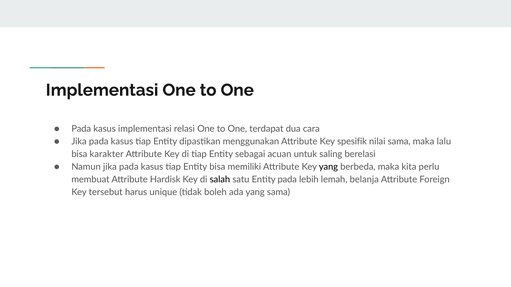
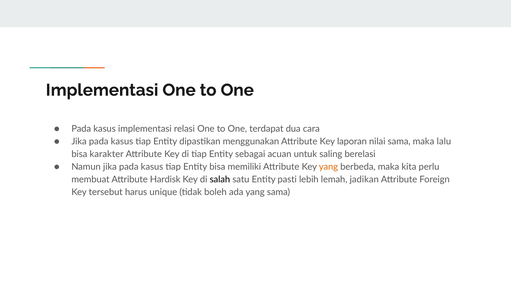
spesifik: spesifik -> laporan (352, 142)
yang colour: black -> orange (328, 167)
Entity pada: pada -> pasti (287, 180)
belanja: belanja -> jadikan (364, 180)
